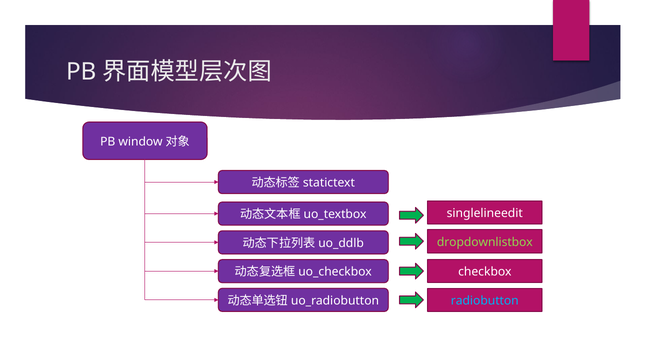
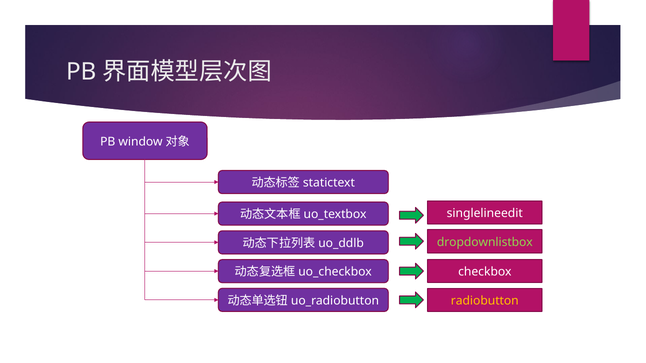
radiobutton colour: light blue -> yellow (485, 301)
